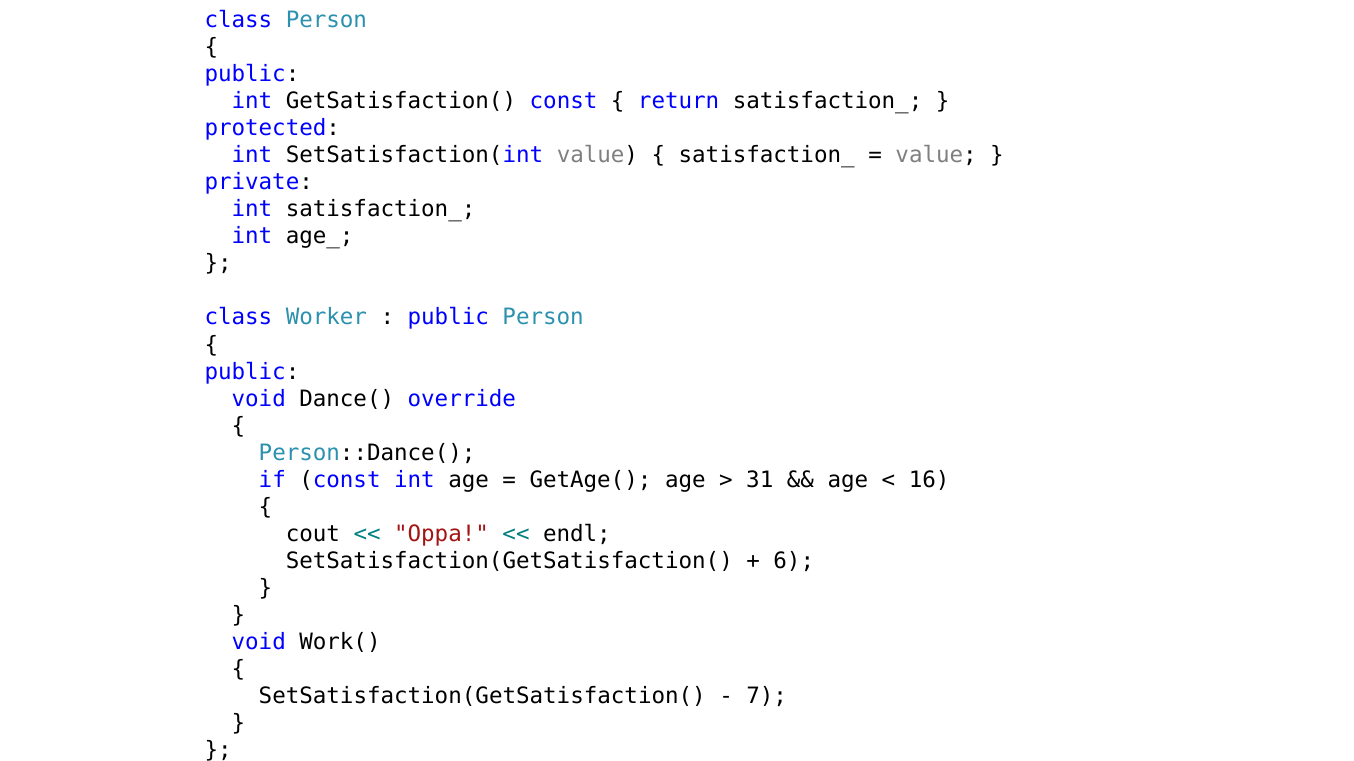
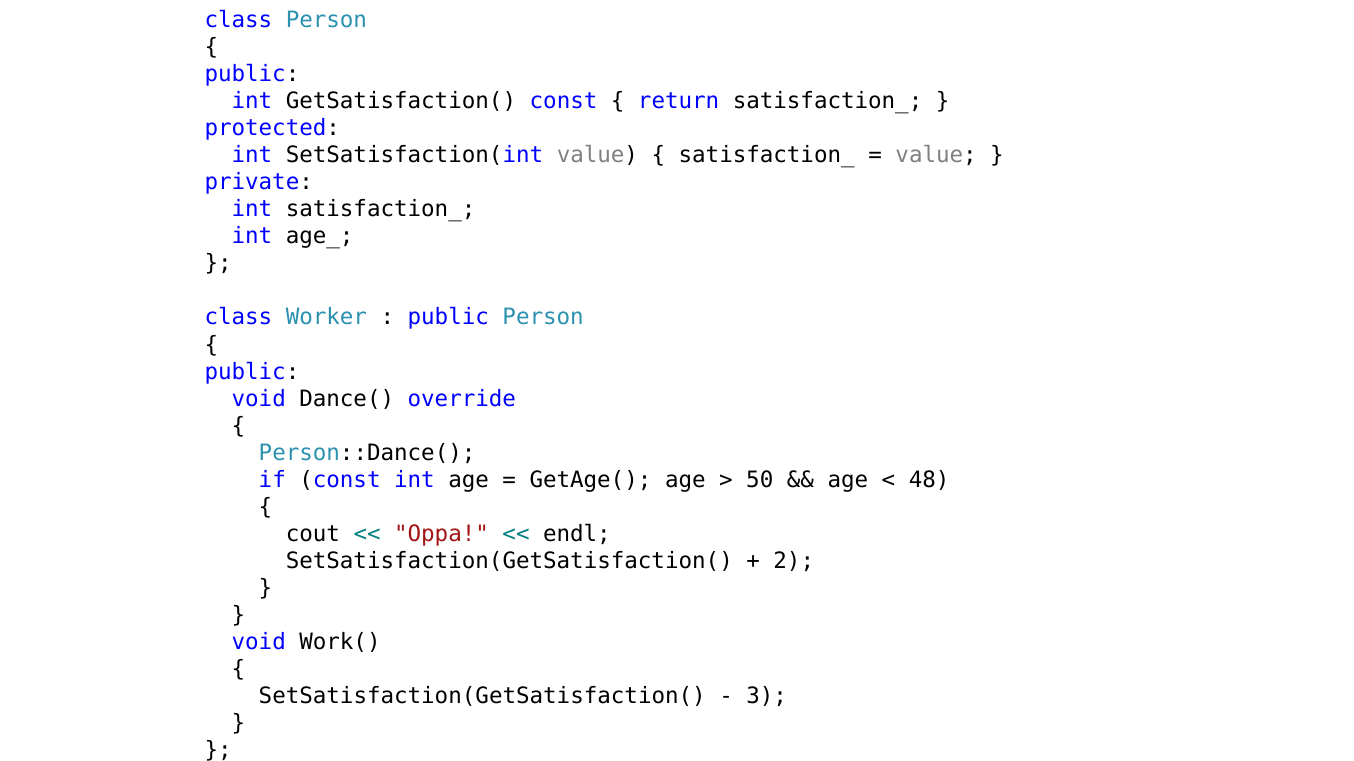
31: 31 -> 50 (760, 480)
16: 16 -> 48 (929, 480)
6: 6 -> 2 (794, 561)
7: 7 -> 3 (767, 697)
